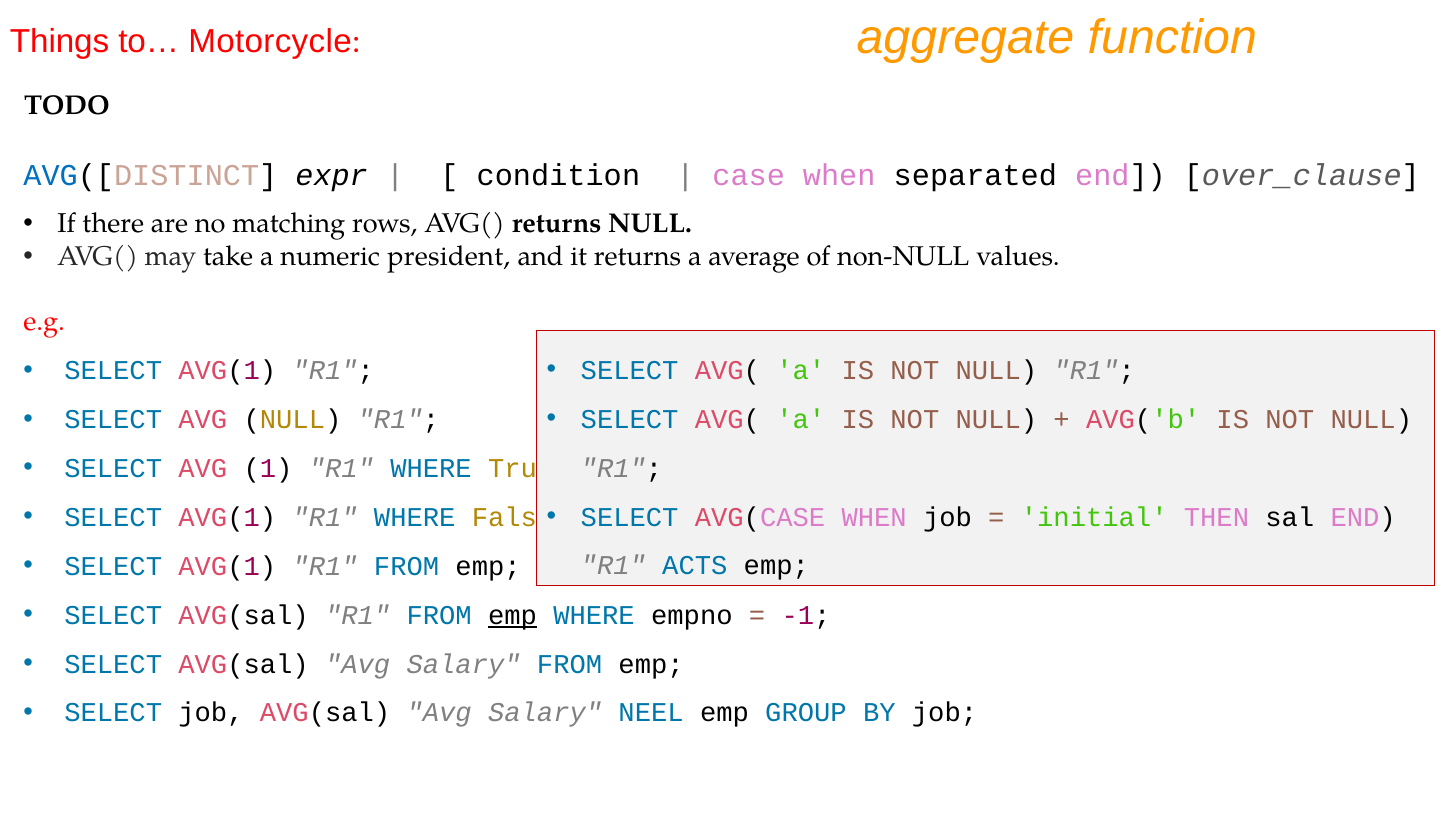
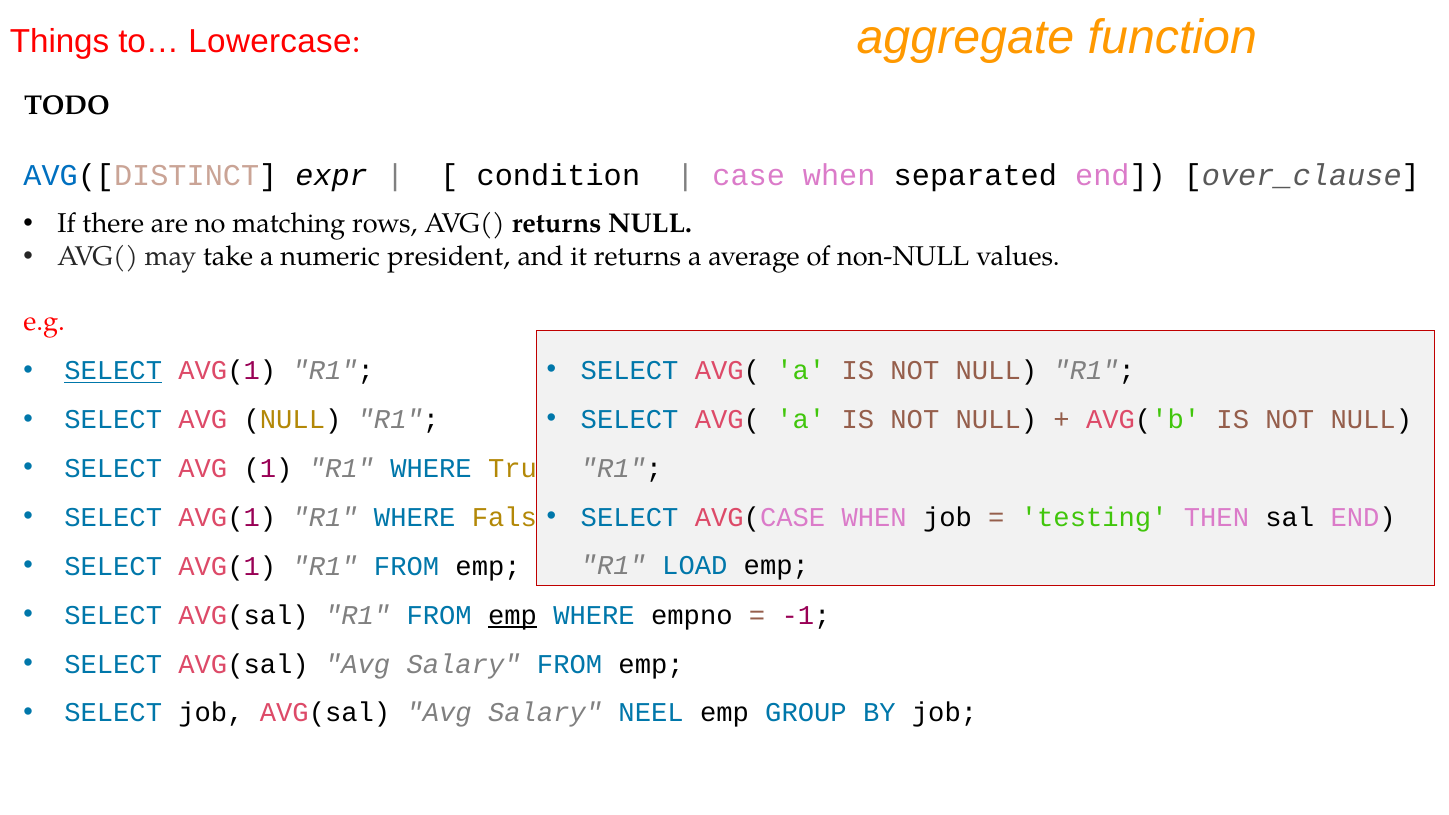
Motorcycle: Motorcycle -> Lowercase (270, 41)
SELECT underline: none -> present (113, 371)
initial: initial -> testing (1094, 517)
ACTS: ACTS -> LOAD (695, 566)
